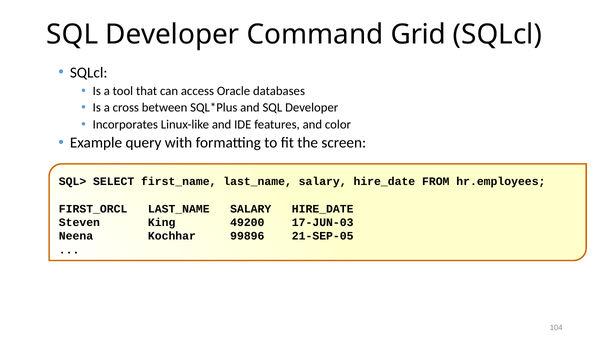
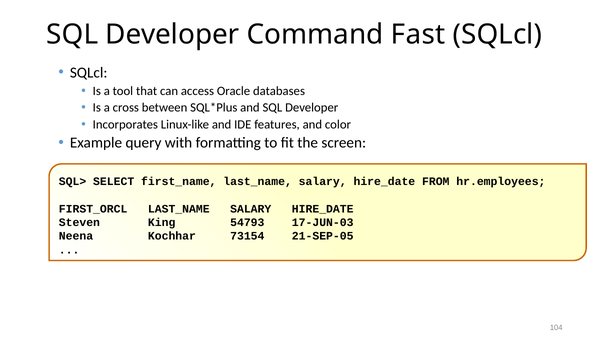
Grid: Grid -> Fast (418, 34)
49200: 49200 -> 54793 (247, 222)
99896: 99896 -> 73154 (247, 236)
